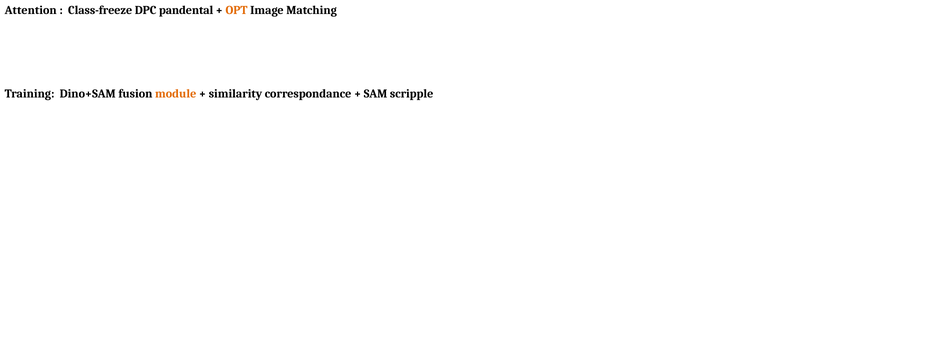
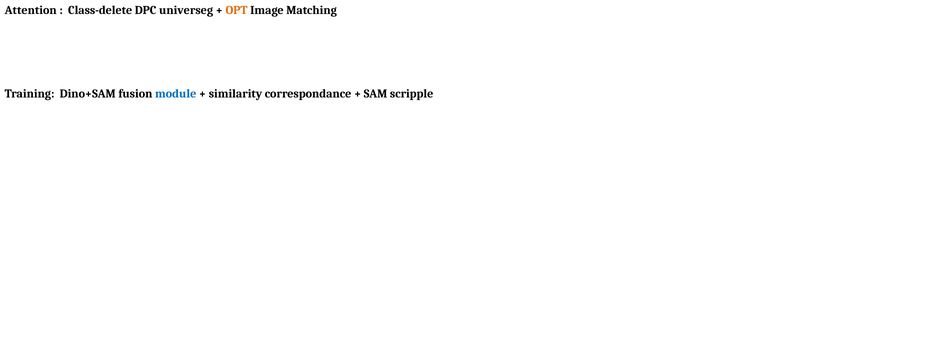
Class-freeze: Class-freeze -> Class-delete (100, 10)
pandental: pandental -> universeg (186, 10)
module colour: orange -> blue (176, 94)
